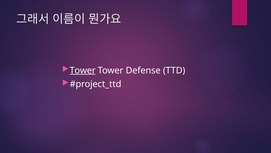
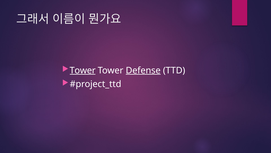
Defense underline: none -> present (143, 70)
